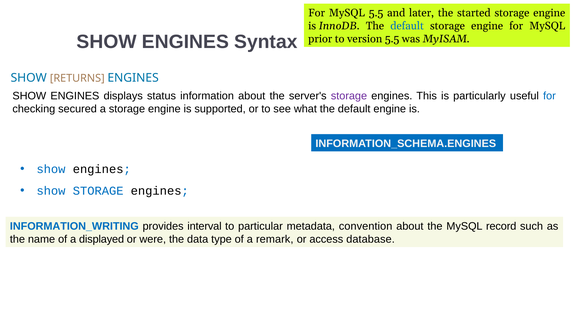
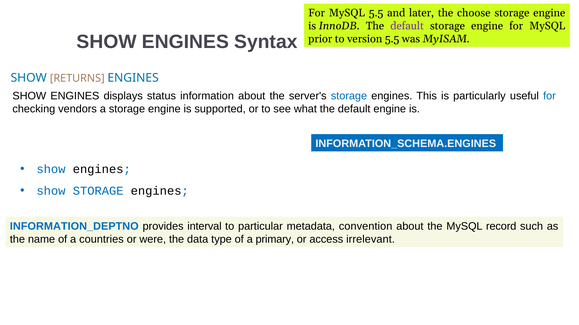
started: started -> choose (474, 13)
default colour: blue -> purple (407, 26)
storage colour: purple -> blue (349, 96)
secured: secured -> vendors (78, 109)
INFORMATION_WRITING: INFORMATION_WRITING -> INFORMATION_DEPTNO (74, 227)
displayed: displayed -> countries (101, 240)
remark: remark -> primary (275, 240)
database: database -> irrelevant (371, 240)
